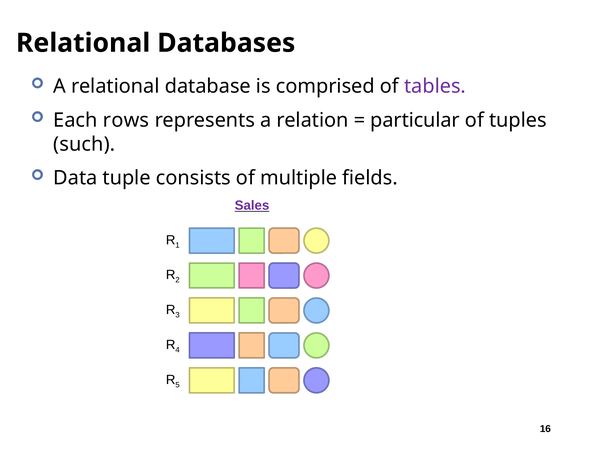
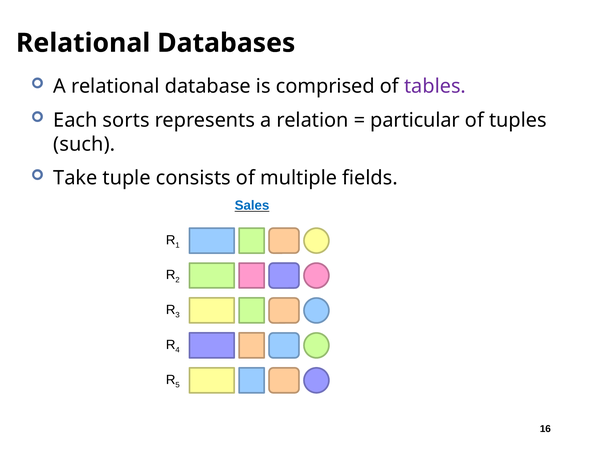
rows: rows -> sorts (126, 120)
Data: Data -> Take (75, 178)
Sales colour: purple -> blue (252, 205)
